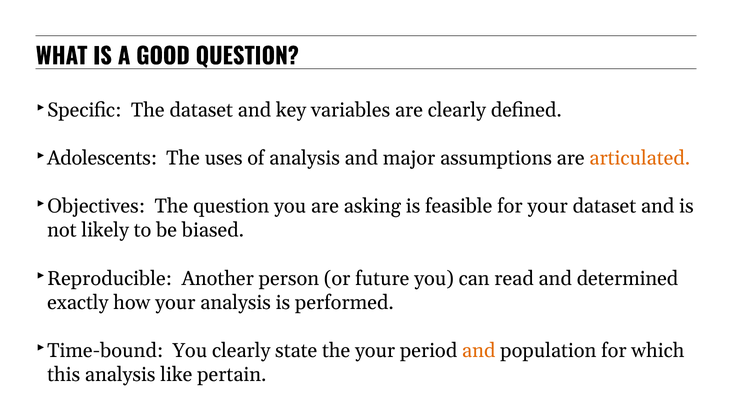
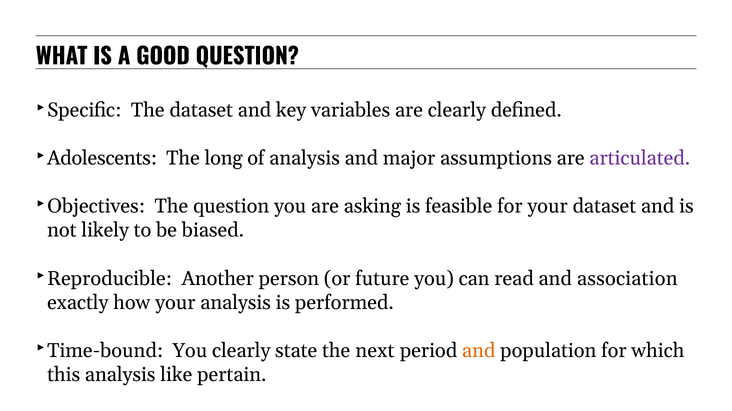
uses: uses -> long (224, 158)
articulated colour: orange -> purple (640, 158)
determined: determined -> association (627, 278)
the your: your -> next (375, 351)
